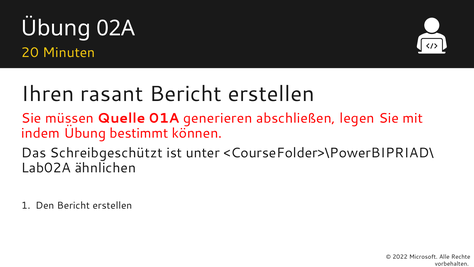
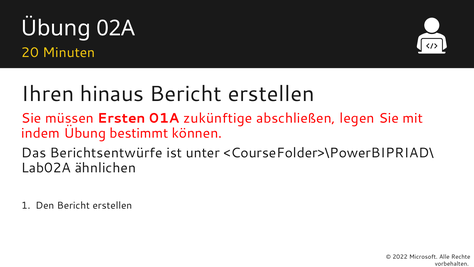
rasant: rasant -> hinaus (112, 94)
Quelle: Quelle -> Ersten (122, 118)
generieren: generieren -> zukünftige (218, 118)
Schreibgeschützt: Schreibgeschützt -> Berichtsentwürfe (106, 153)
